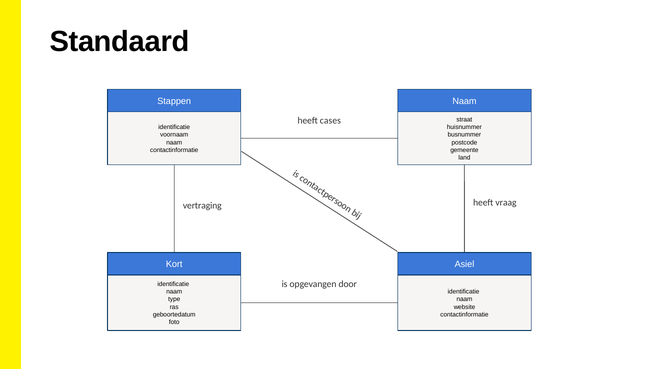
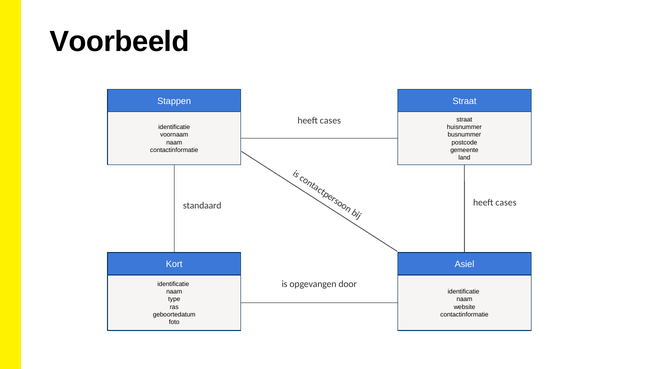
Standaard: Standaard -> Voorbeeld (120, 42)
Naam: Naam -> Straat (464, 101)
vraag: vraag -> cases (506, 202)
vertraging: vertraging -> standaard (202, 205)
